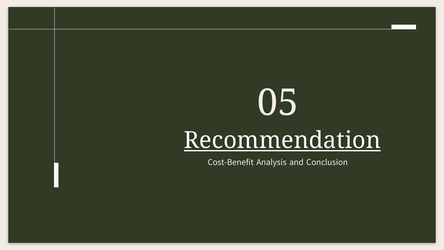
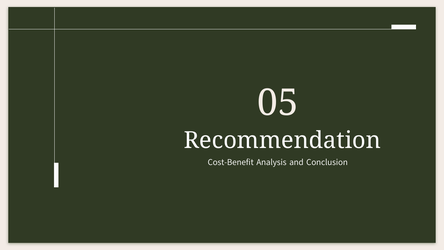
Recommendation underline: present -> none (282, 140)
